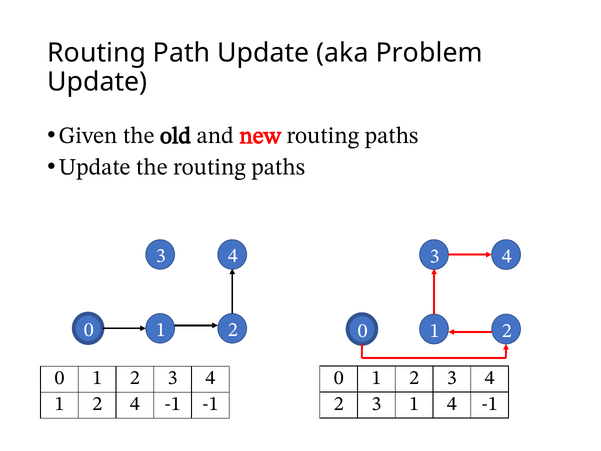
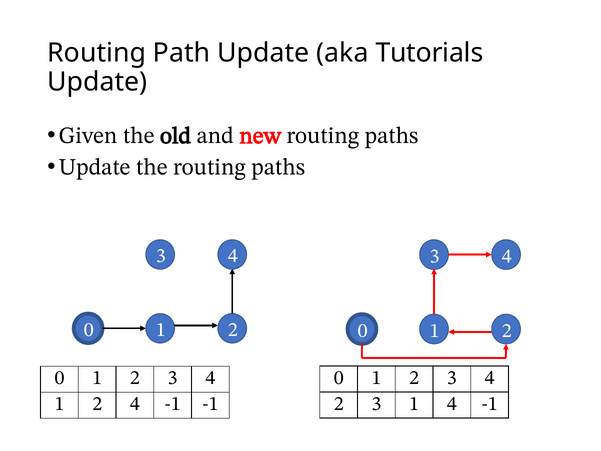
Problem: Problem -> Tutorials (429, 53)
